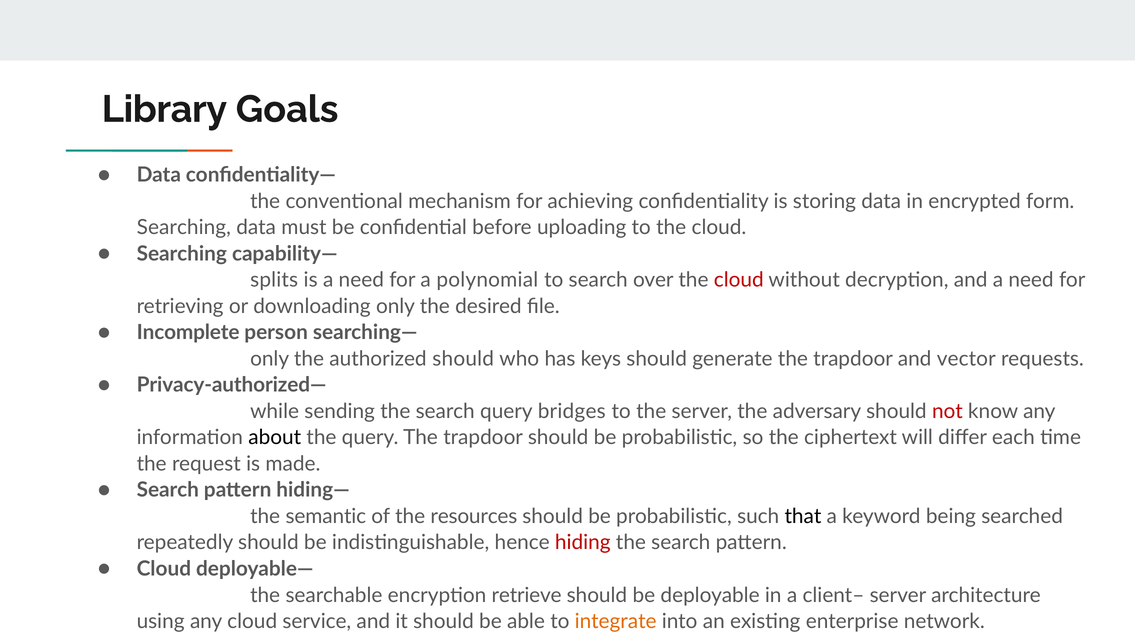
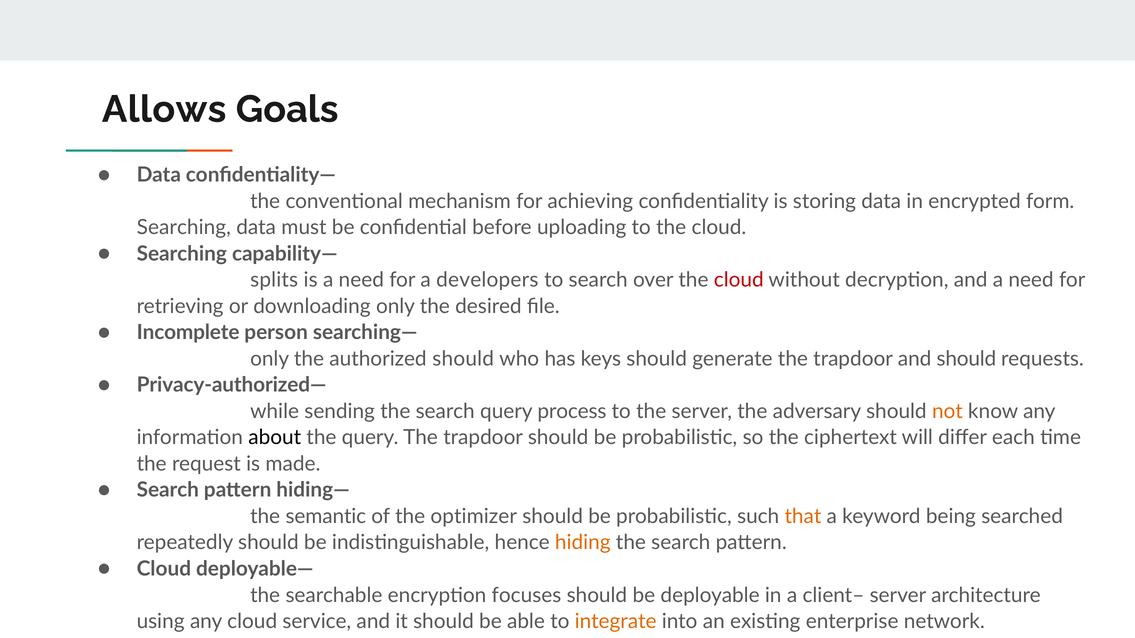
Library: Library -> Allows (164, 109)
polynomial: polynomial -> developers (487, 280)
and vector: vector -> should (966, 359)
bridges: bridges -> process (572, 412)
not colour: red -> orange (947, 412)
resources: resources -> optimizer (474, 517)
that colour: black -> orange (803, 517)
hiding colour: red -> orange (583, 543)
retrieve: retrieve -> focuses (526, 596)
